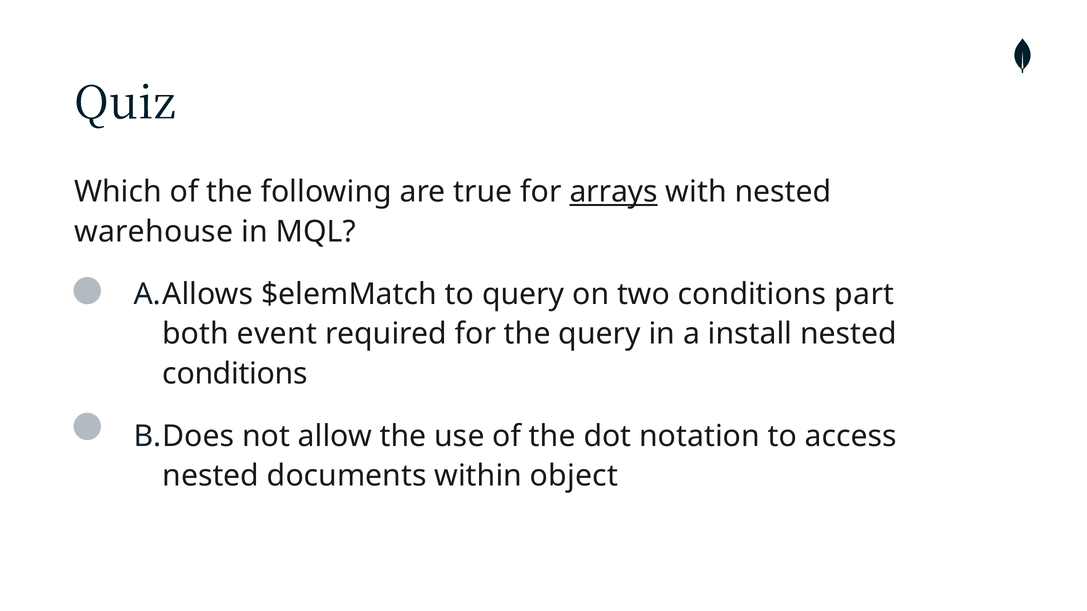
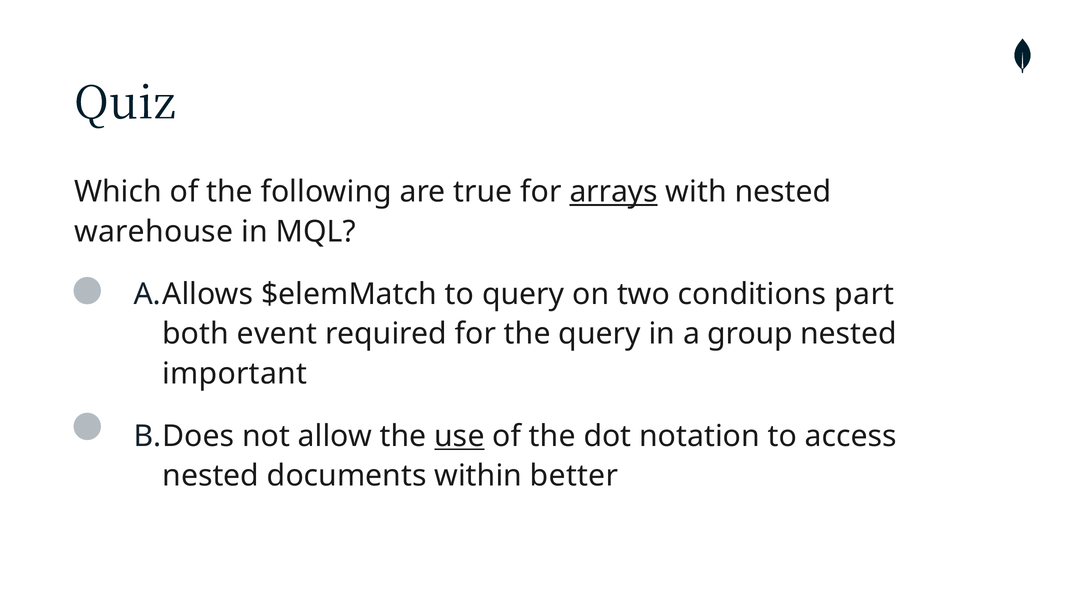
install: install -> group (750, 334)
conditions: conditions -> important (235, 374)
use underline: none -> present (459, 437)
object: object -> better (574, 476)
